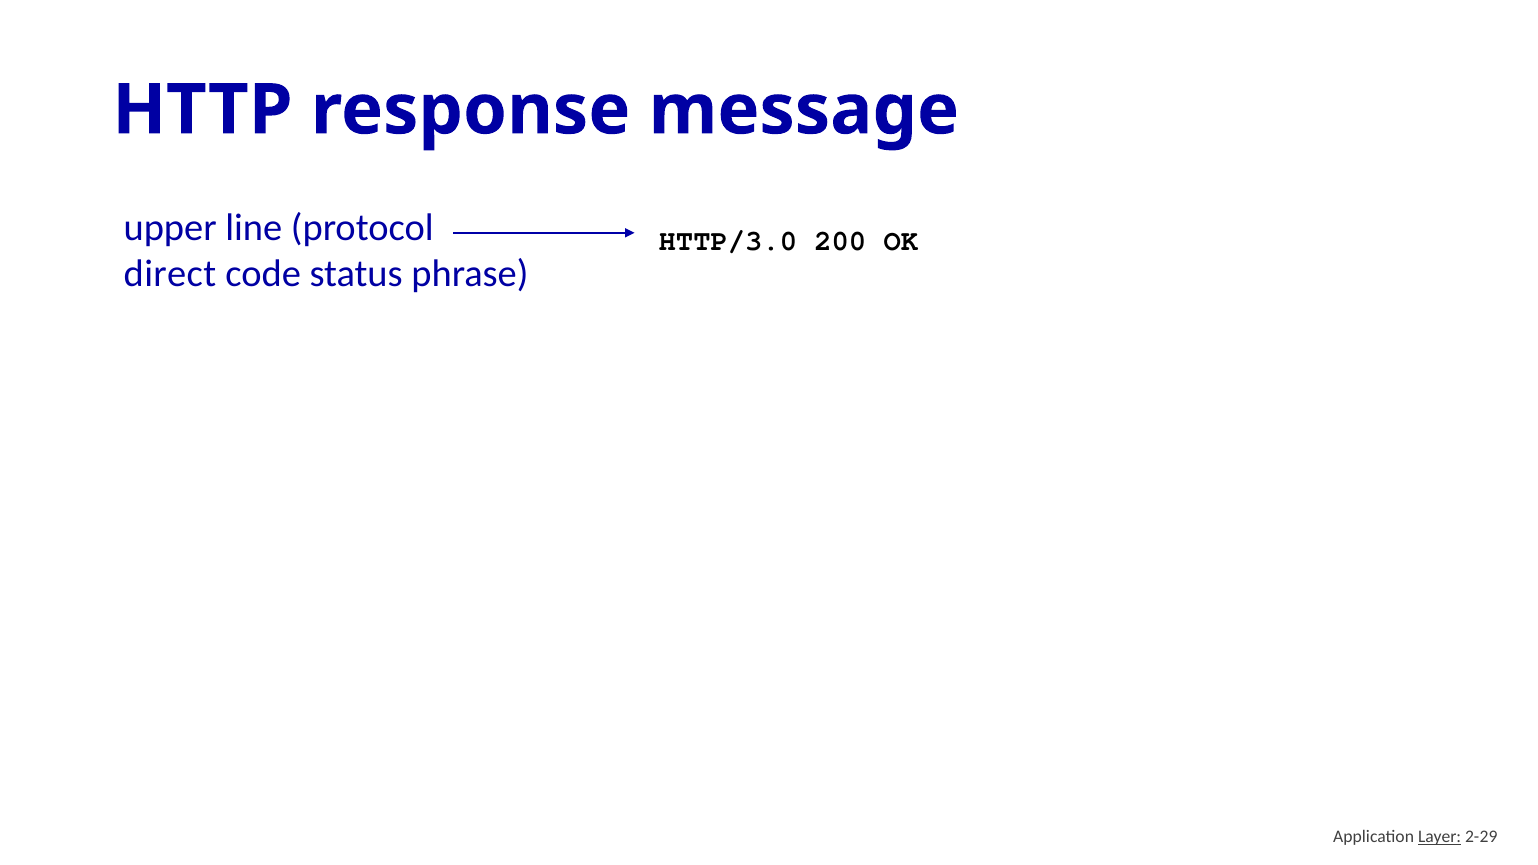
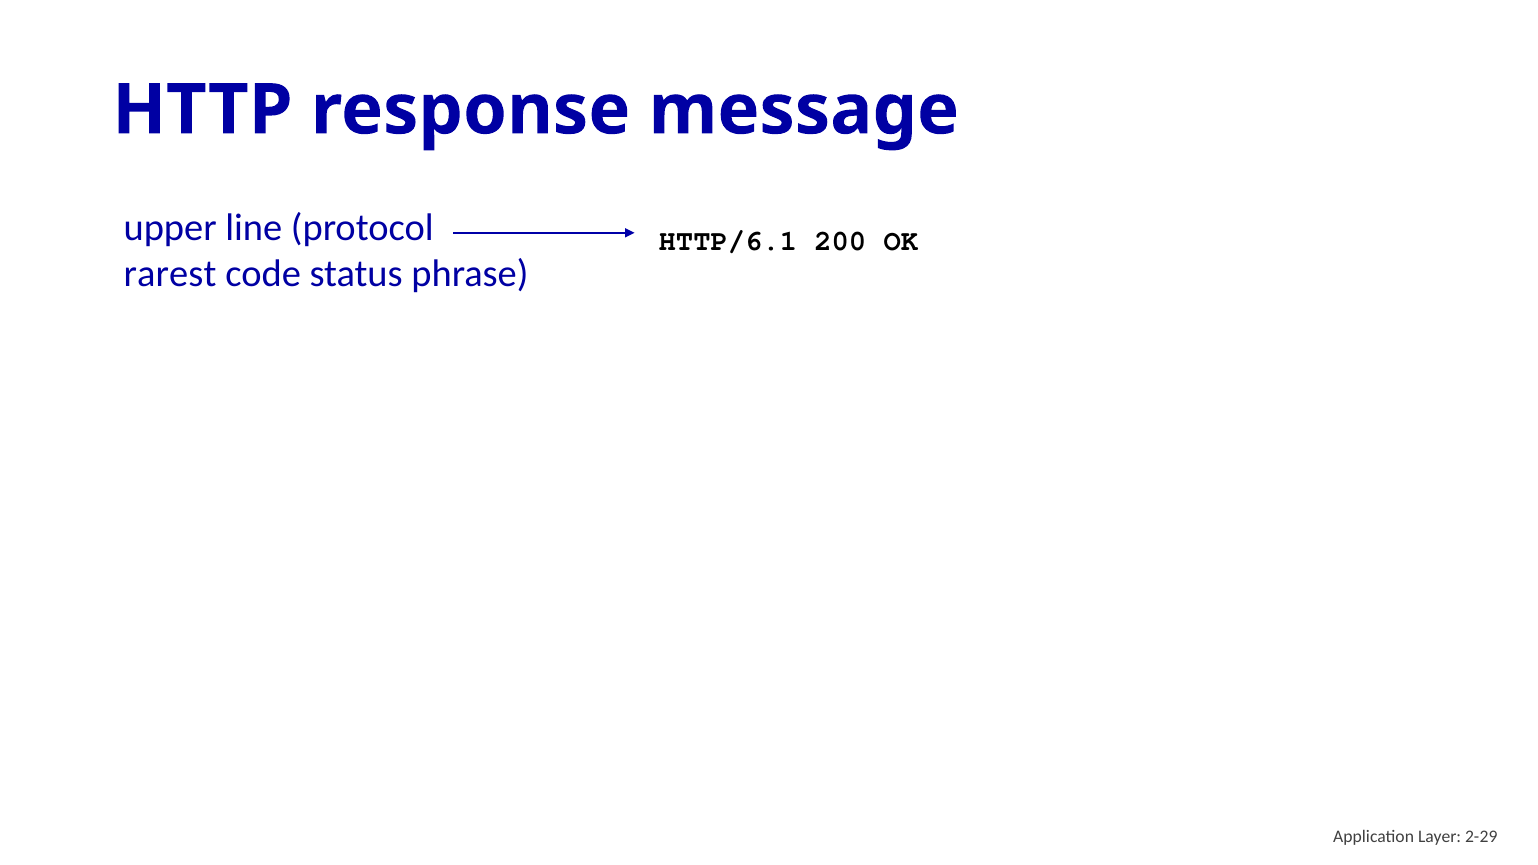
HTTP/3.0: HTTP/3.0 -> HTTP/6.1 (728, 241)
direct: direct -> rarest (170, 274)
Layer underline: present -> none (1440, 837)
